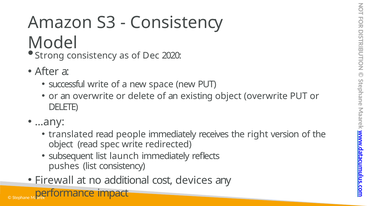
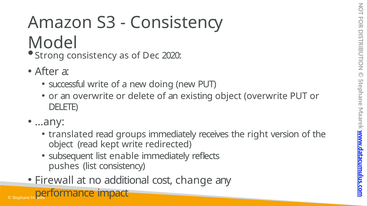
space: space -> doing (161, 84)
people: people -> groups (131, 135)
spec: spec -> kept (110, 145)
launch: launch -> enable (124, 156)
devices: devices -> change (194, 181)
